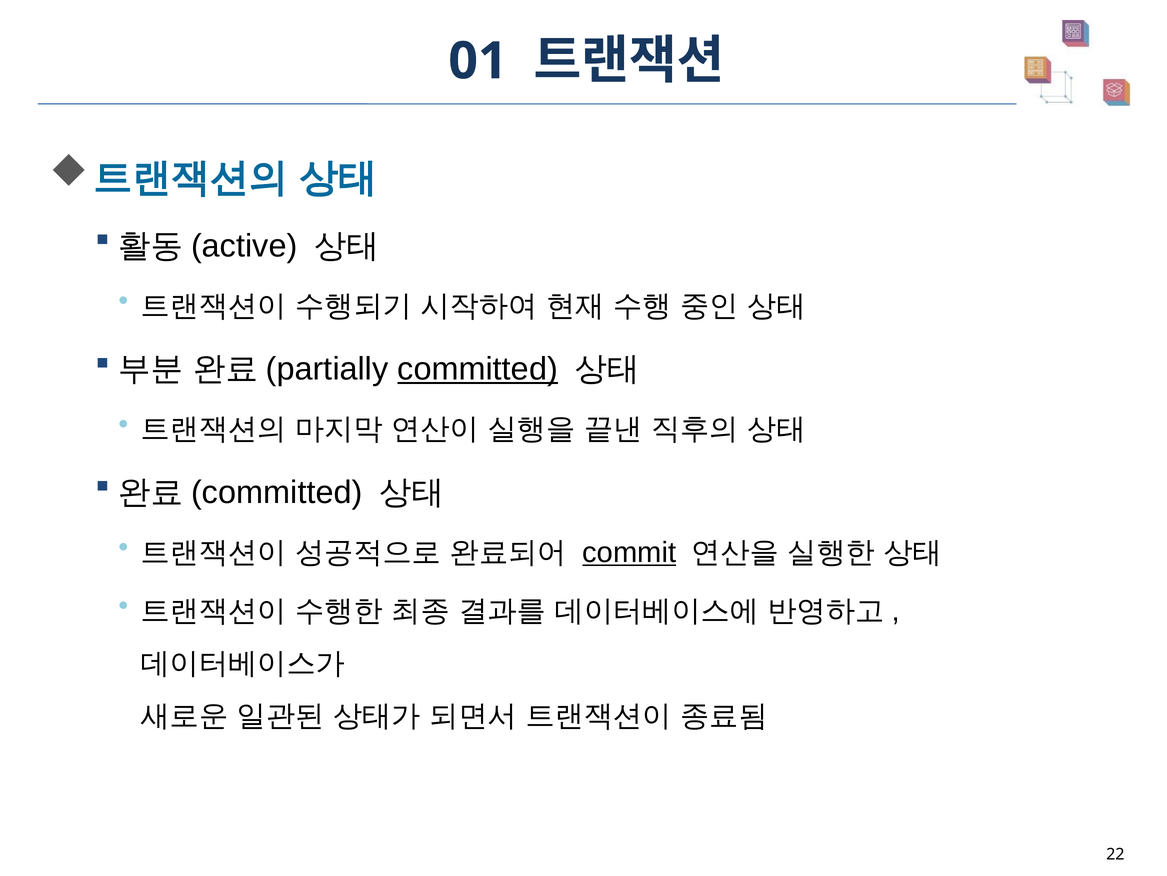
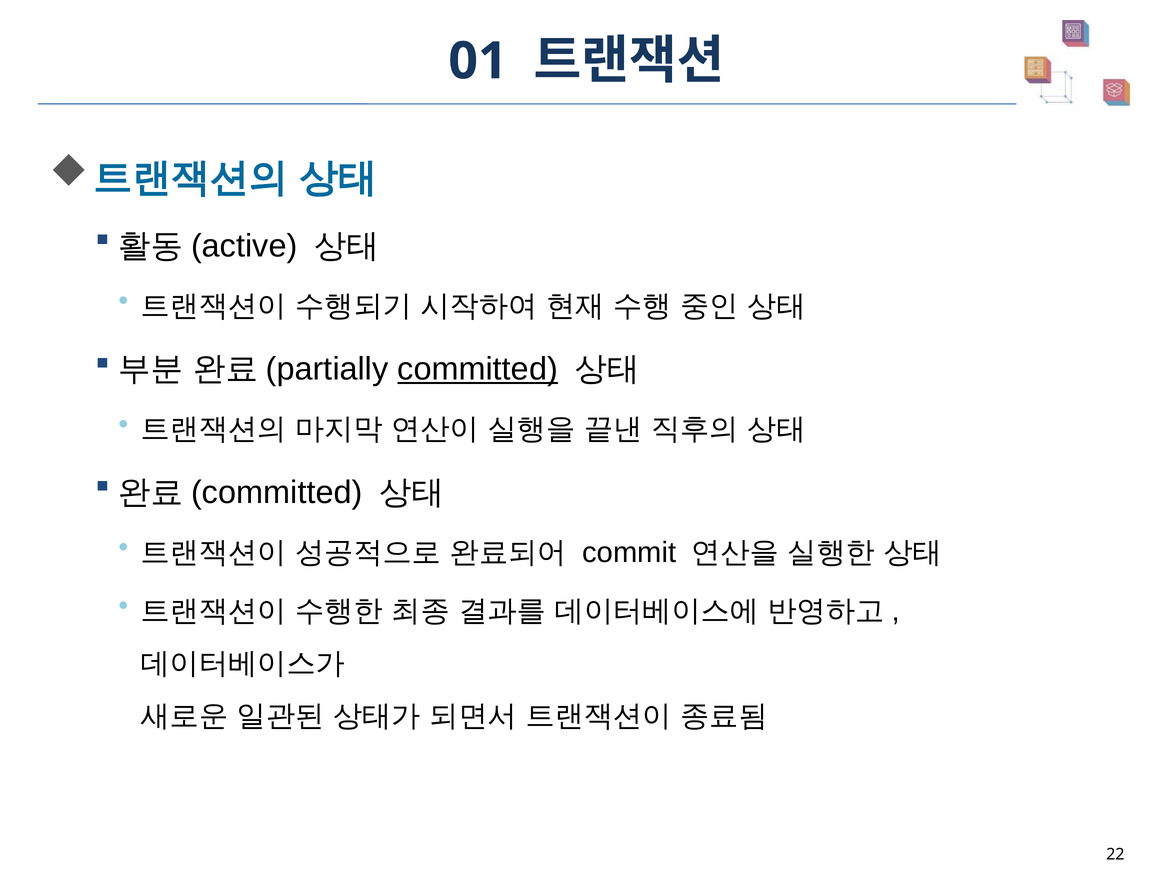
commit underline: present -> none (629, 552)
